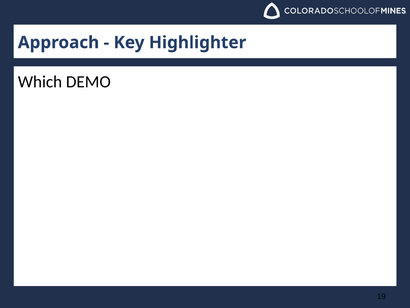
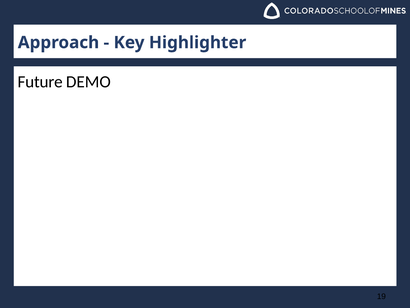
Which: Which -> Future (40, 82)
